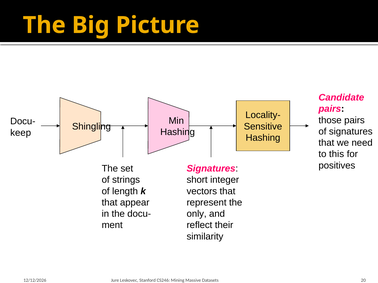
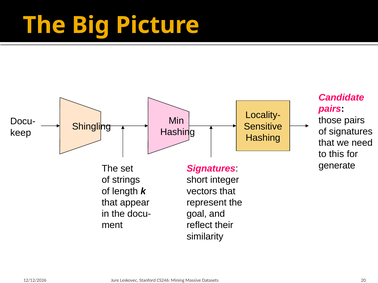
positives: positives -> generate (337, 166)
only: only -> goal (197, 214)
